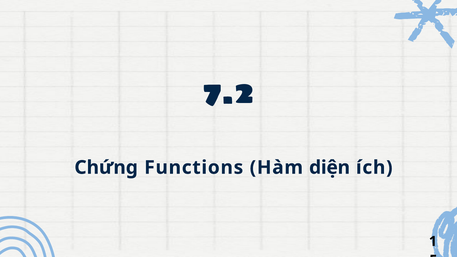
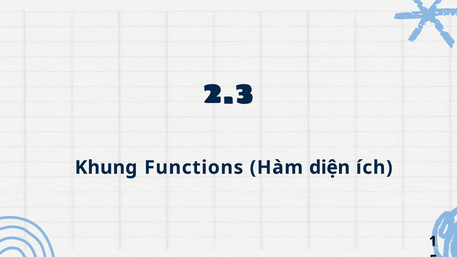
7.2: 7.2 -> 2.3 (228, 93)
Chứng: Chứng -> Khung (106, 168)
